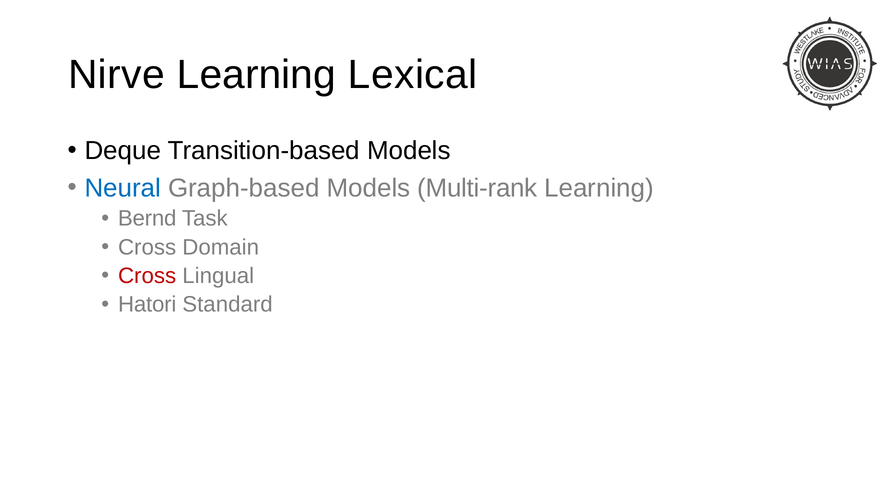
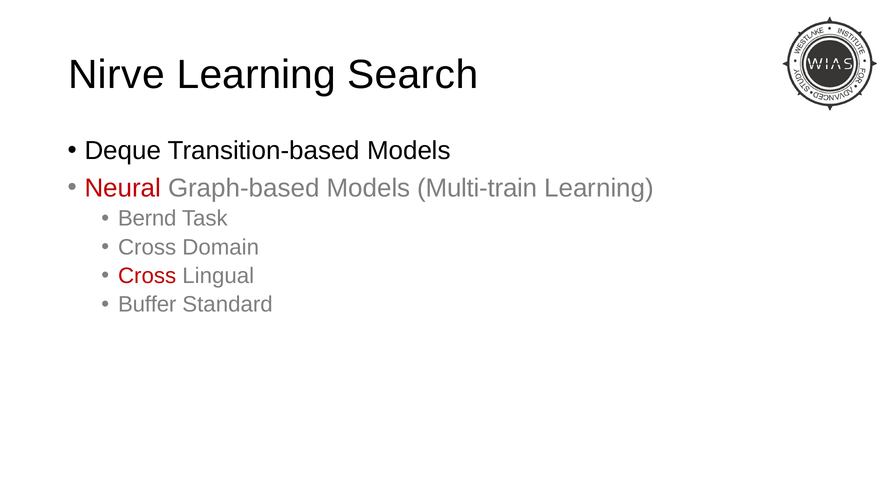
Lexical: Lexical -> Search (413, 75)
Neural colour: blue -> red (123, 188)
Multi-rank: Multi-rank -> Multi-train (477, 188)
Hatori: Hatori -> Buffer (147, 305)
